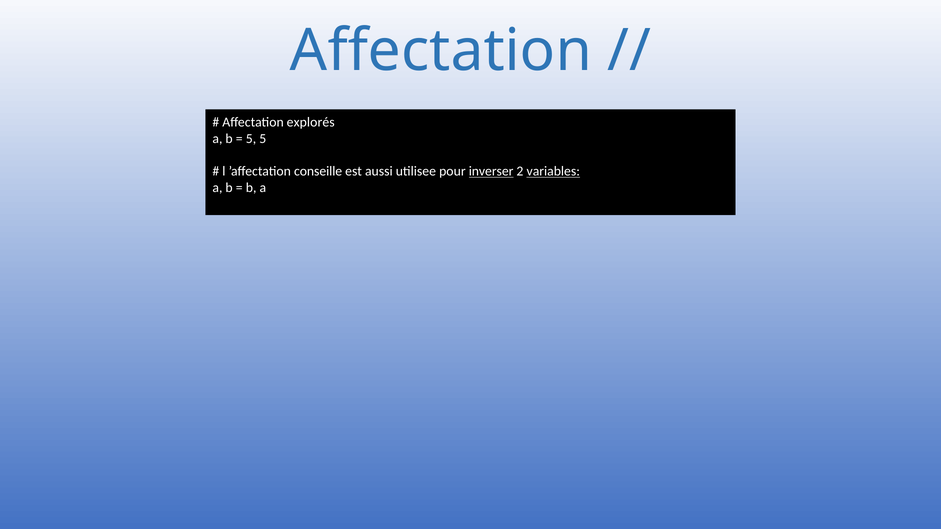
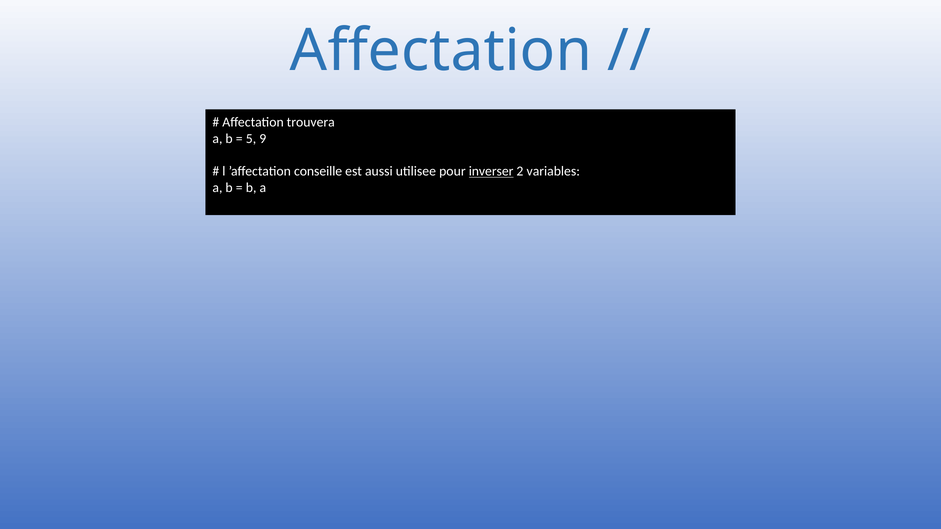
explorés: explorés -> trouvera (311, 122)
5 5: 5 -> 9 (263, 139)
variables underline: present -> none (553, 172)
